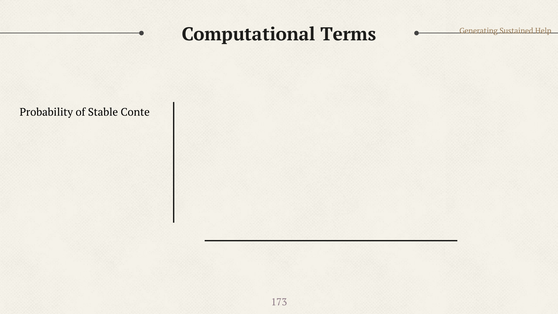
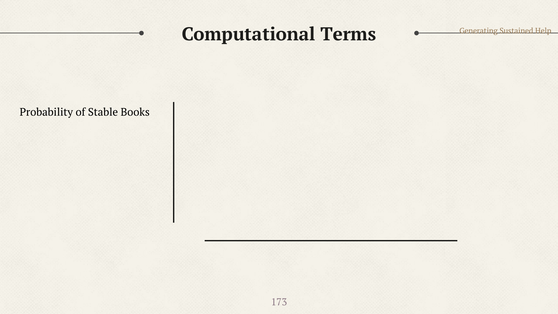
Conte: Conte -> Books (135, 112)
